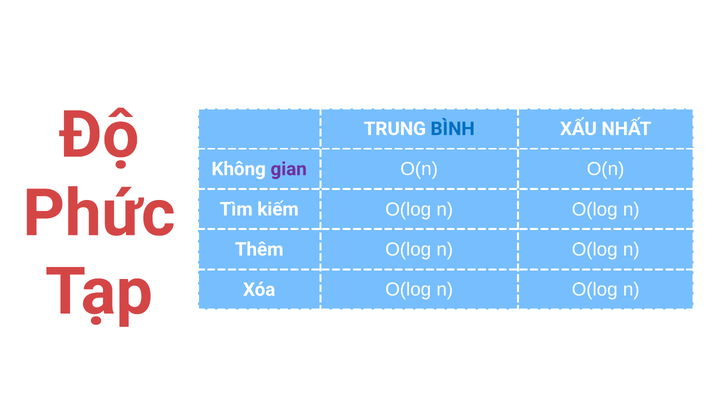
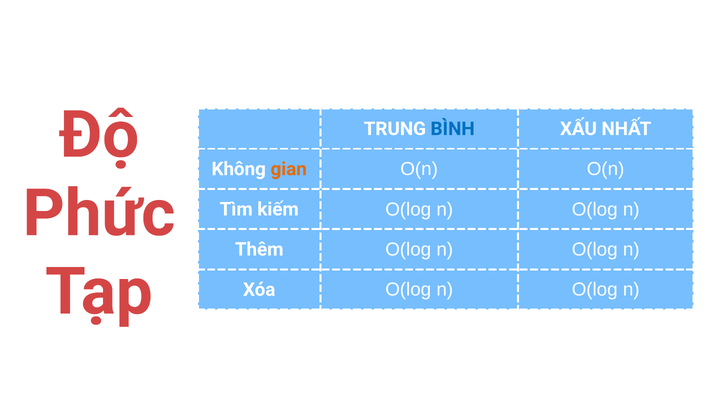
gian colour: purple -> orange (289, 169)
